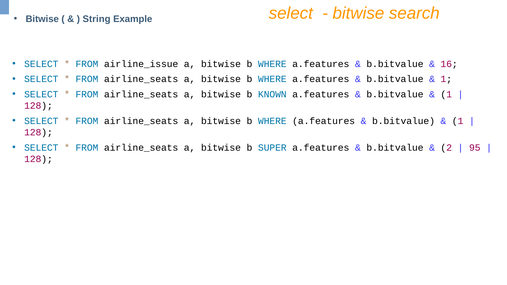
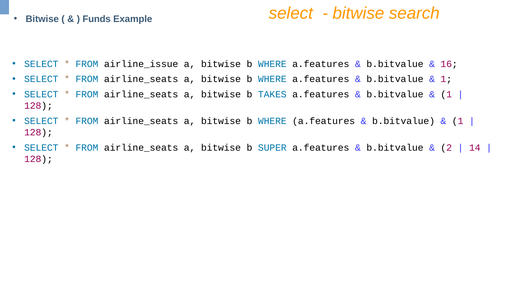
String: String -> Funds (97, 19)
KNOWN: KNOWN -> TAKES (272, 94)
95: 95 -> 14 (475, 148)
